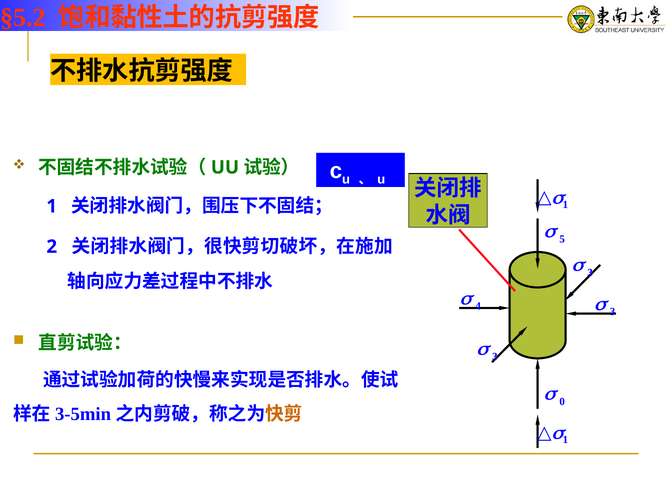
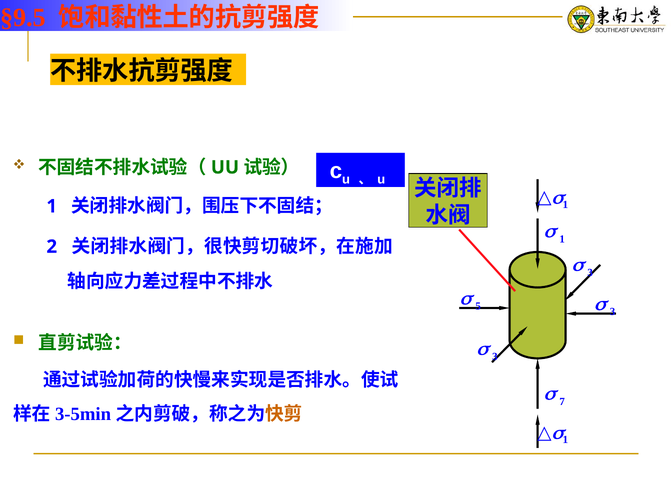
§5.2: §5.2 -> §9.5 (23, 17)
5: 5 -> 1 (562, 239)
4: 4 -> 5 (478, 306)
0: 0 -> 7 (562, 401)
